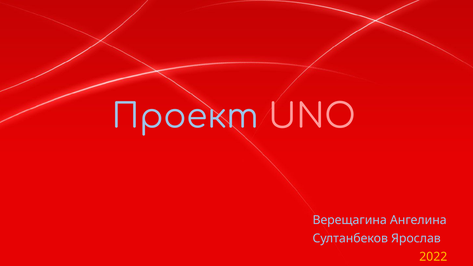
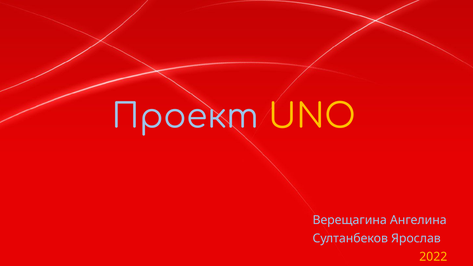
UNO colour: pink -> yellow (312, 117)
